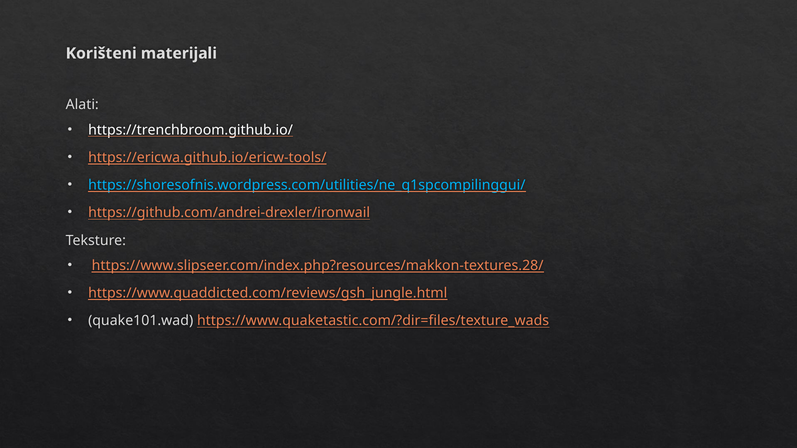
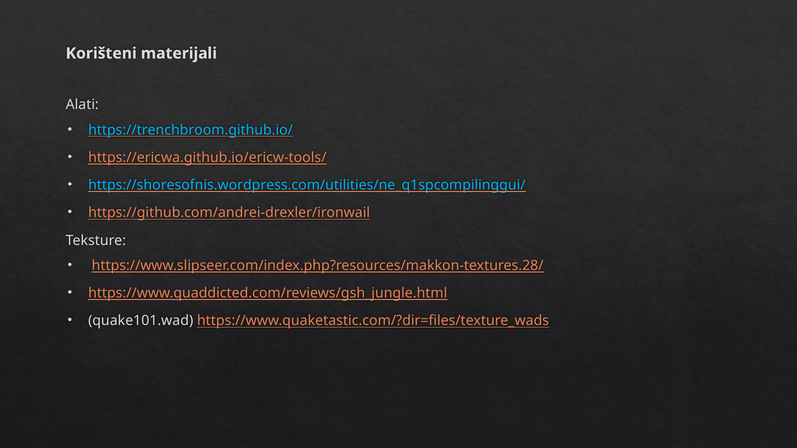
https://trenchbroom.github.io/ colour: white -> light blue (191, 130)
